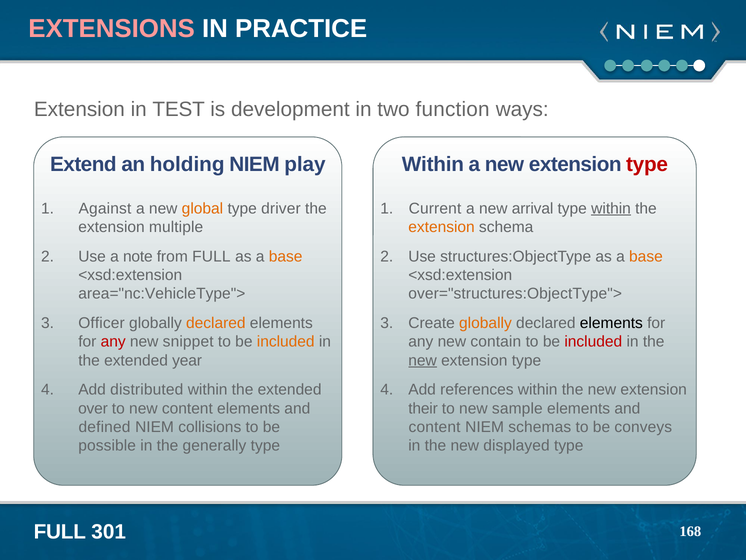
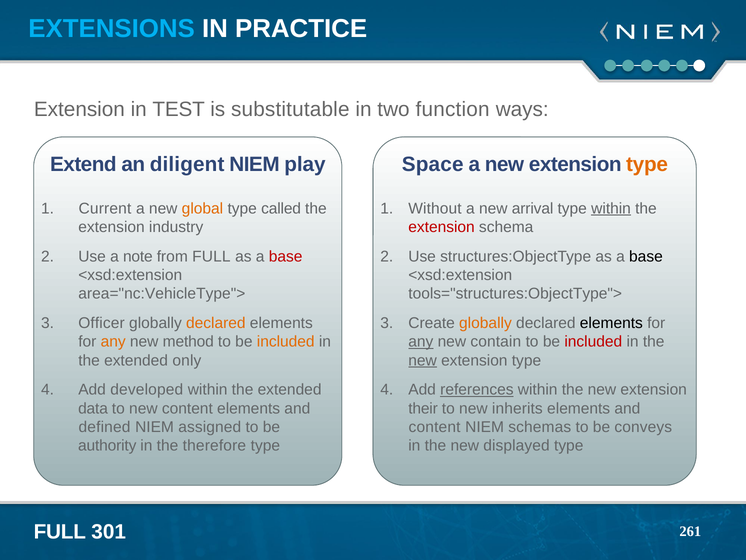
EXTENSIONS colour: pink -> light blue (112, 29)
development: development -> substitutable (290, 109)
holding: holding -> diligent (187, 164)
Within: Within -> Space (433, 164)
type colour: red -> orange (647, 164)
Against: Against -> Current (105, 208)
driver: driver -> called (281, 208)
Current: Current -> Without (435, 208)
multiple: multiple -> industry (176, 227)
extension colour: orange -> red (442, 227)
base colour: orange -> red (286, 256)
base colour: orange -> black (646, 256)
over="structures:ObjectType">: over="structures:ObjectType"> -> tools="structures:ObjectType"> (515, 293)
any colour: red -> orange (113, 341)
snippet: snippet -> method (188, 341)
any underline: none -> present (421, 341)
year: year -> only (187, 360)
distributed: distributed -> developed (147, 389)
references underline: none -> present (477, 389)
over: over -> data (93, 408)
sample: sample -> inherits (517, 408)
collisions: collisions -> assigned (210, 427)
possible: possible -> authority (107, 445)
generally: generally -> therefore (214, 445)
168: 168 -> 261 (690, 531)
